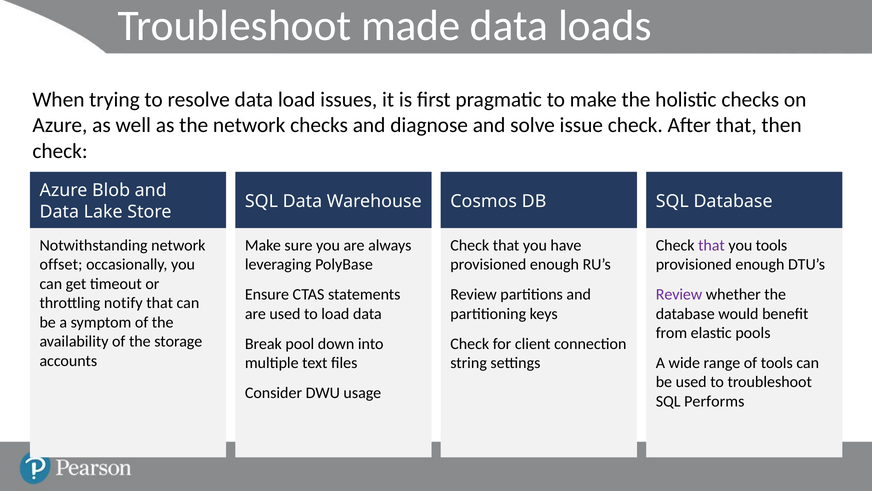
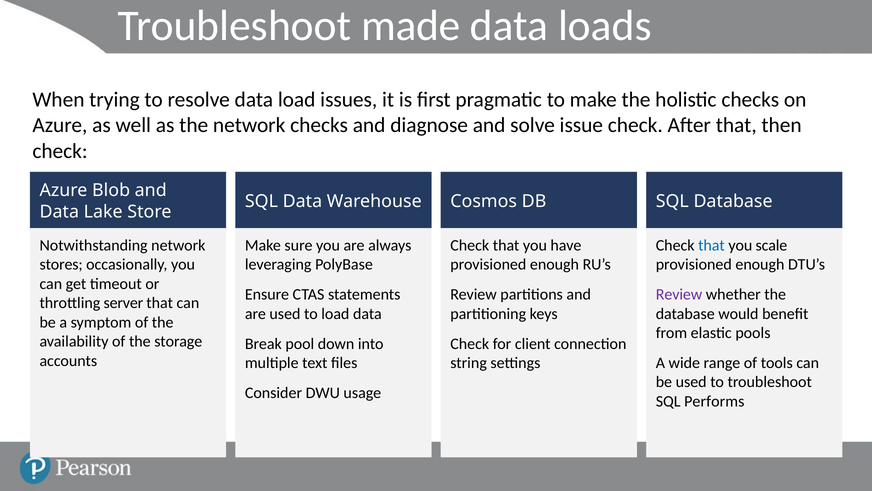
that colour: purple -> blue (711, 245)
you tools: tools -> scale (771, 245)
offset: offset -> stores (61, 264)
notify: notify -> server (123, 303)
